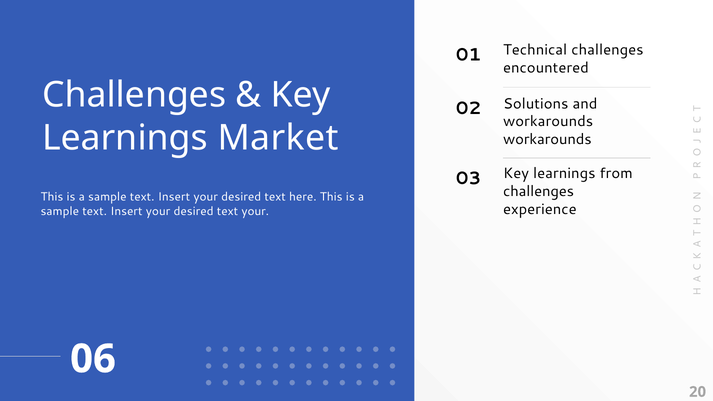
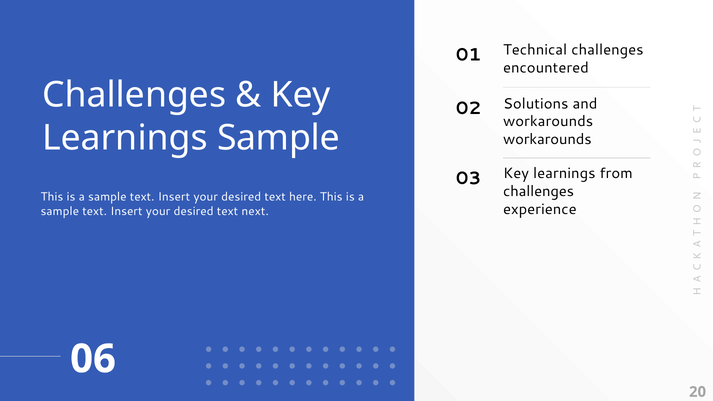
Learnings Market: Market -> Sample (278, 138)
text your: your -> next (255, 211)
